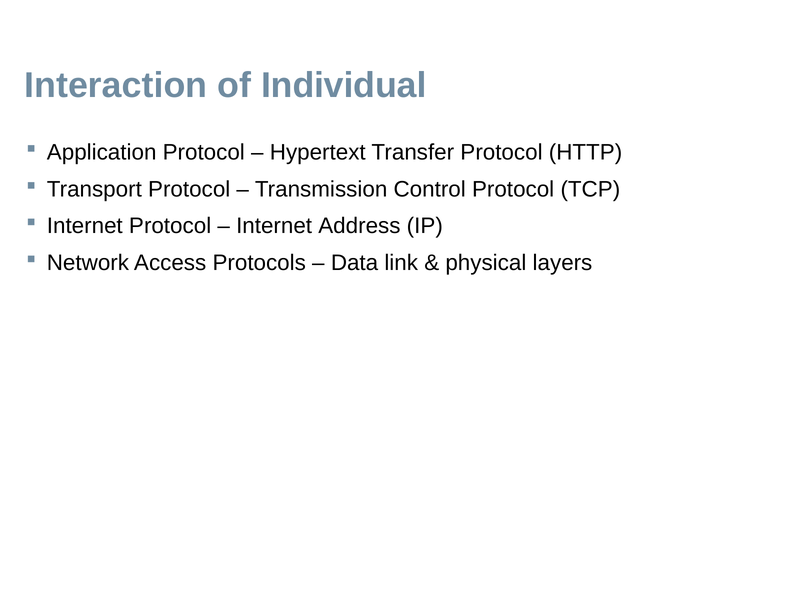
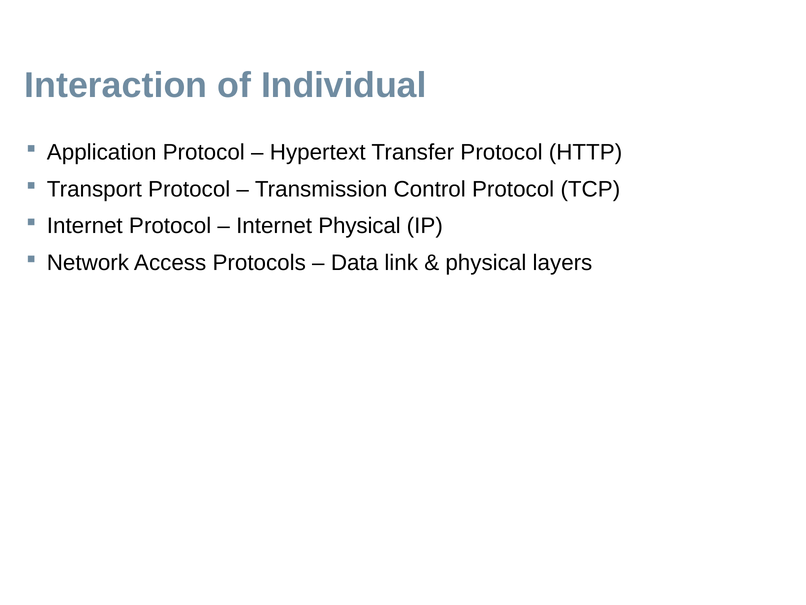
Internet Address: Address -> Physical (359, 226)
